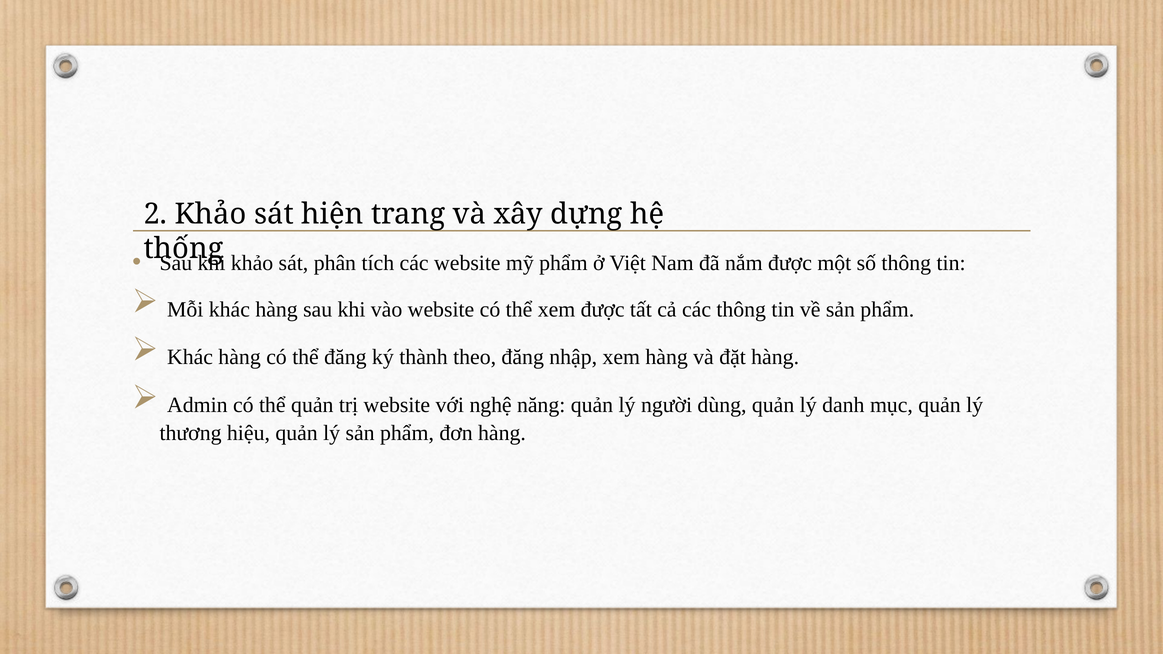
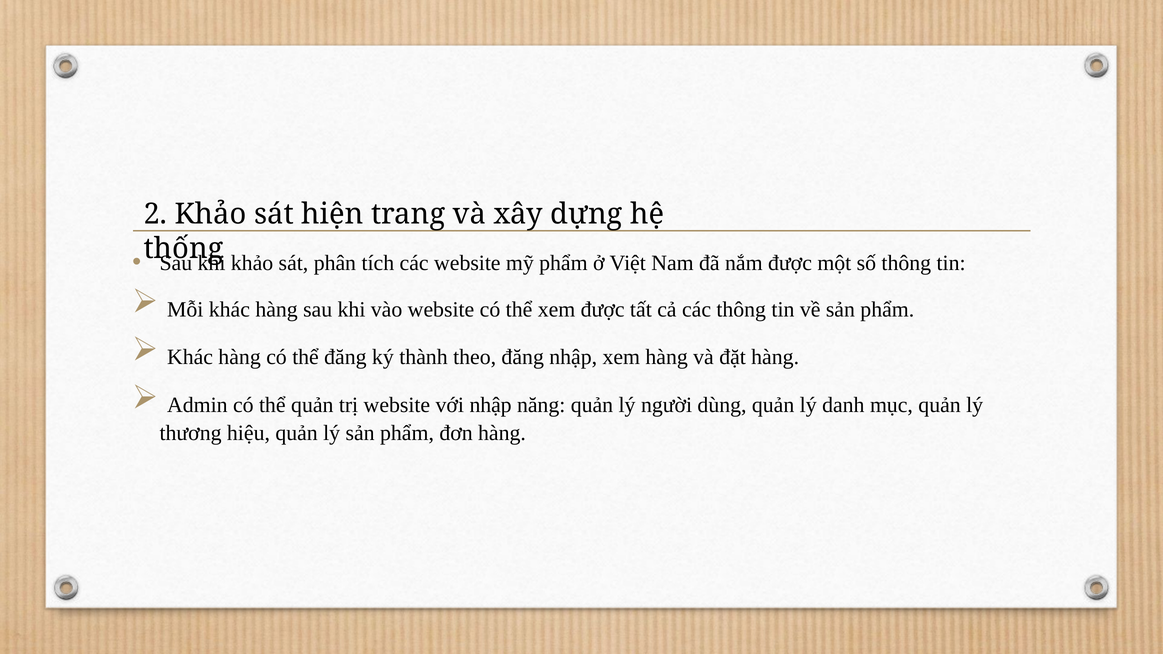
với nghệ: nghệ -> nhập (491, 405)
